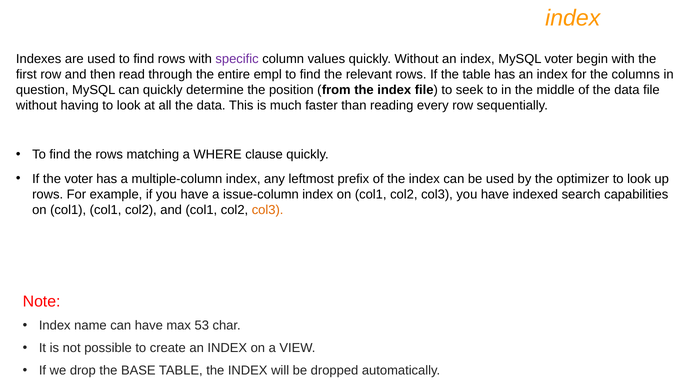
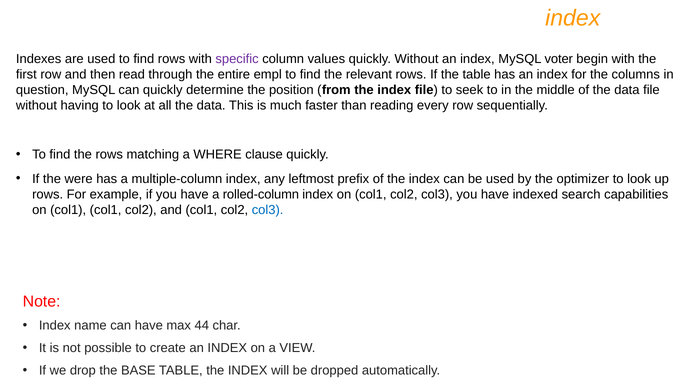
the voter: voter -> were (79, 179)
issue-column: issue-column -> rolled-column (261, 194)
col3 colour: orange -> blue (268, 210)
53: 53 -> 44 (202, 326)
